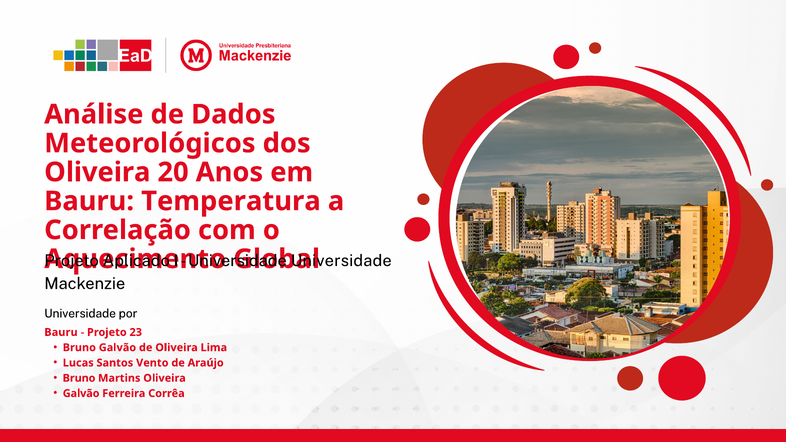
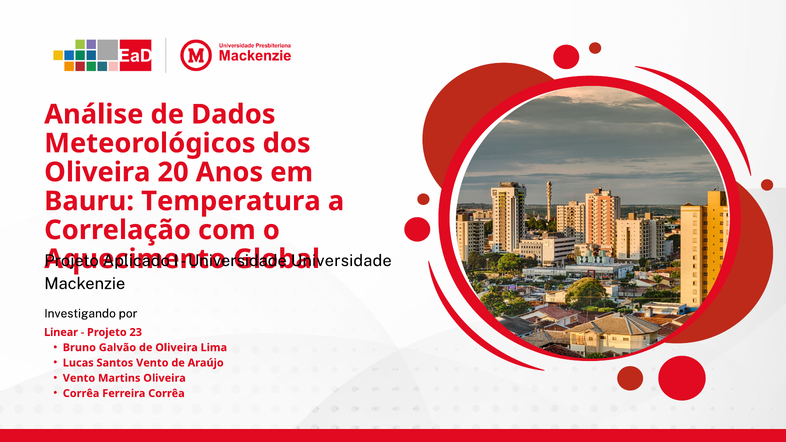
Universidade: Universidade -> Investigando (80, 314)
Bauru: Bauru -> Linear (61, 332)
Bruno: Bruno -> Vento (79, 378)
Galvão: Galvão -> Corrêa (81, 394)
